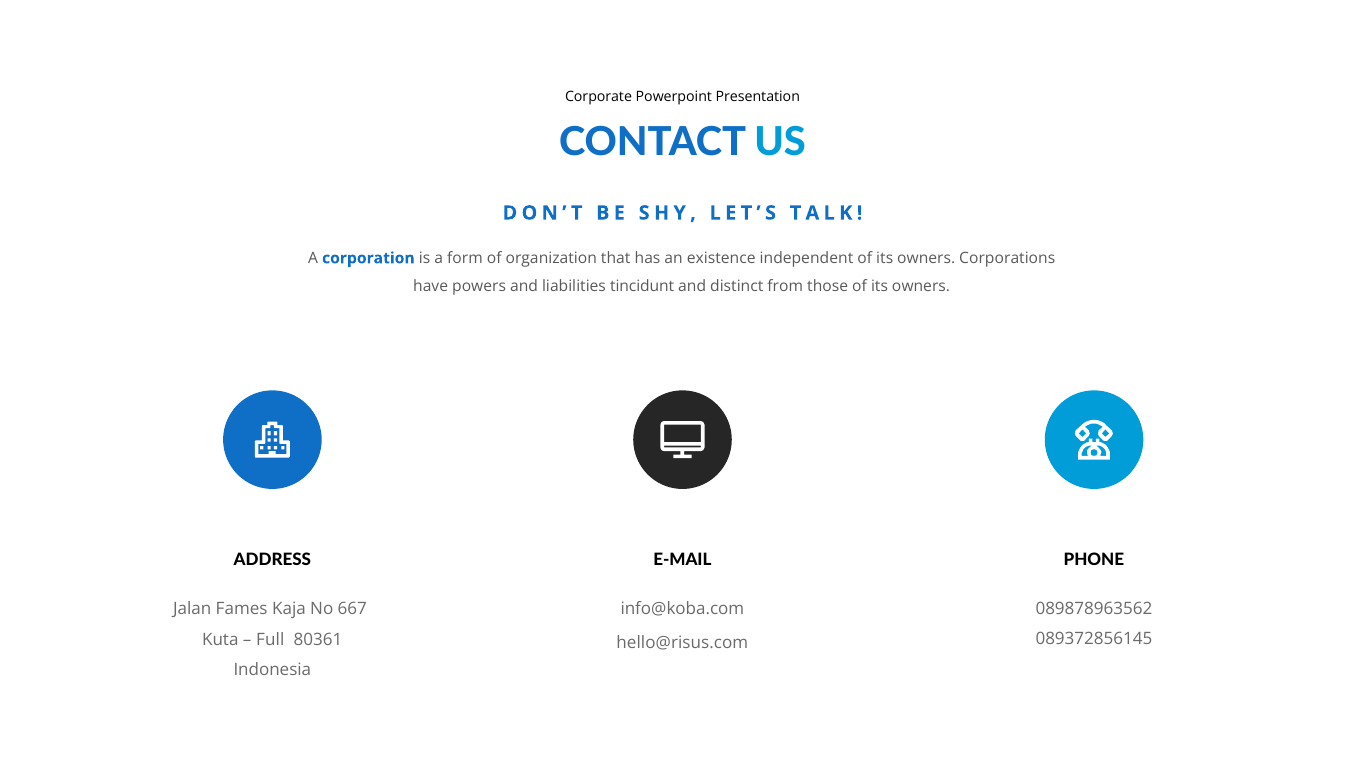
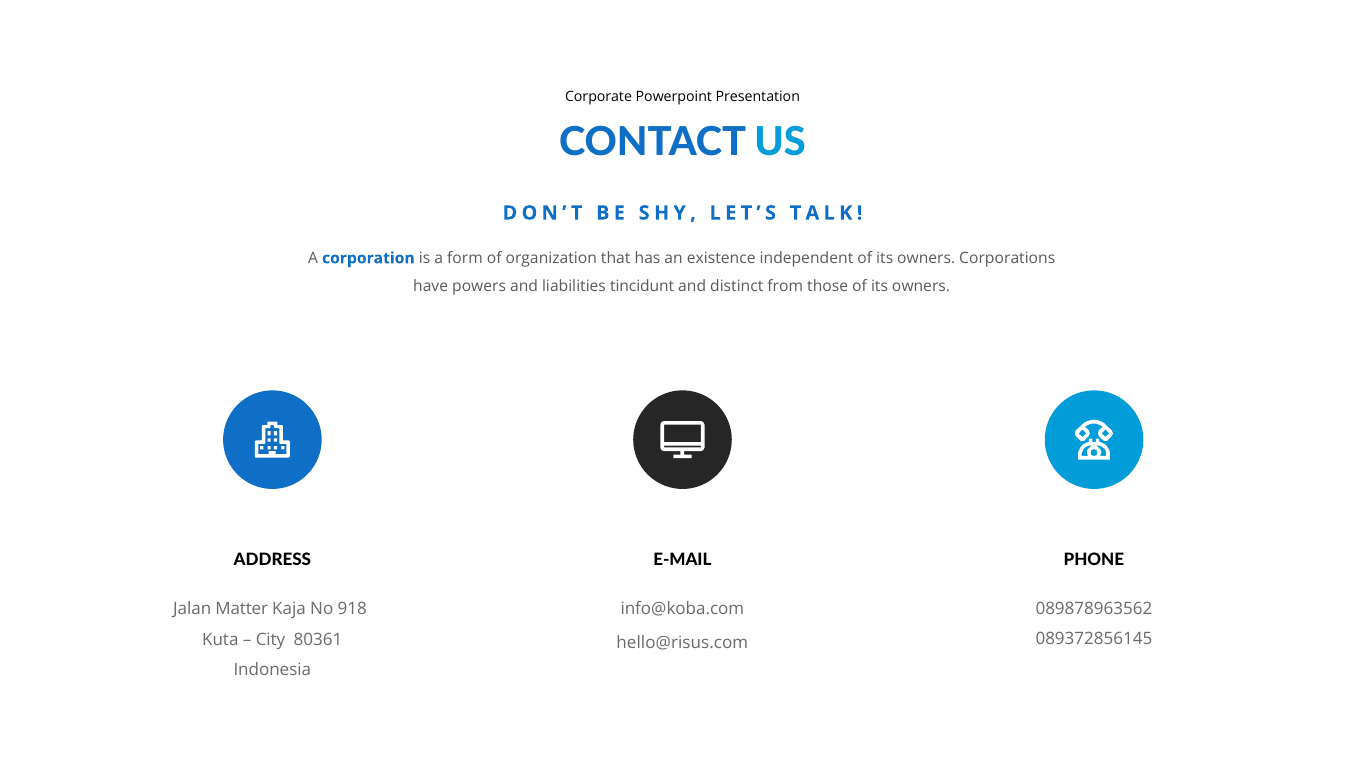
Fames: Fames -> Matter (242, 609)
667: 667 -> 918 (352, 609)
Full: Full -> City (270, 639)
